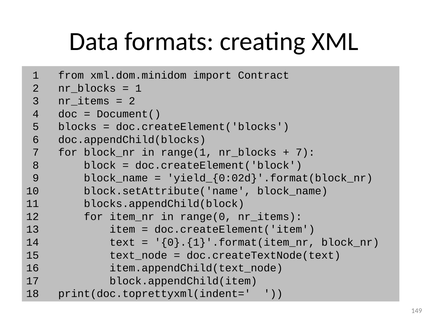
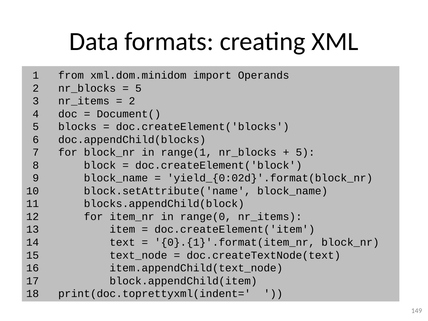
Contract: Contract -> Operands (264, 75)
1: 1 -> 5 (138, 88)
7: 7 -> 5 (305, 152)
